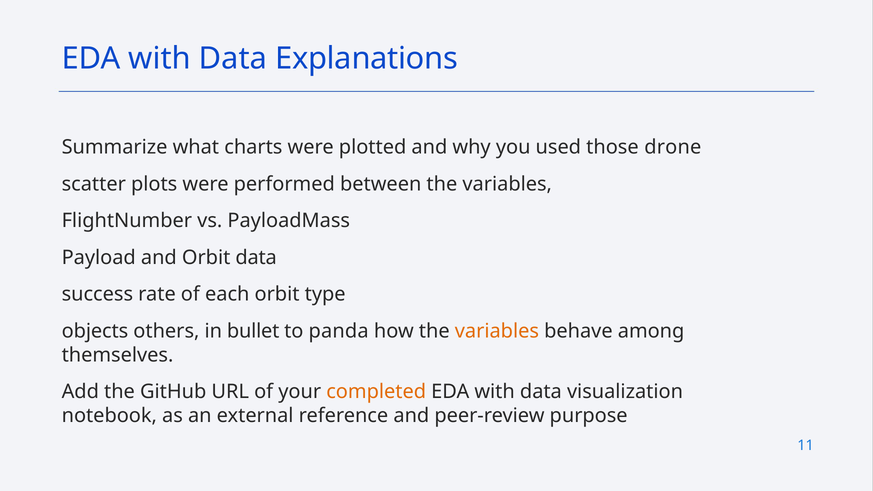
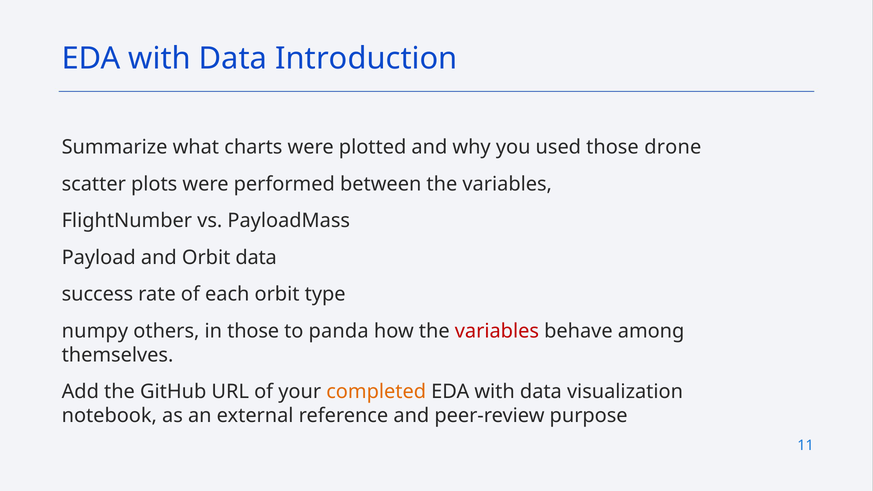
Explanations: Explanations -> Introduction (366, 58)
objects: objects -> numpy (95, 331)
in bullet: bullet -> those (253, 331)
variables colour: orange -> red (497, 331)
